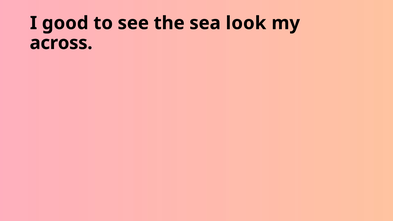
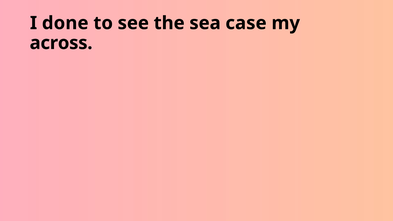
good: good -> done (65, 23)
look: look -> case (246, 23)
